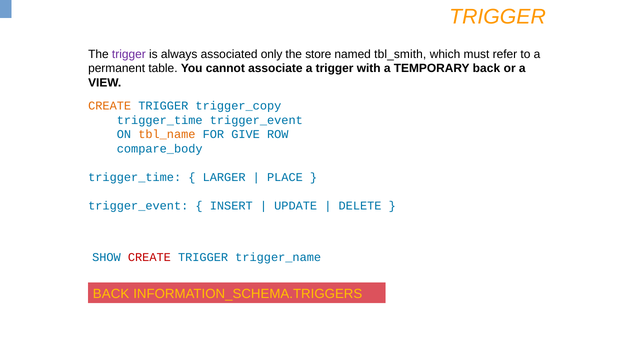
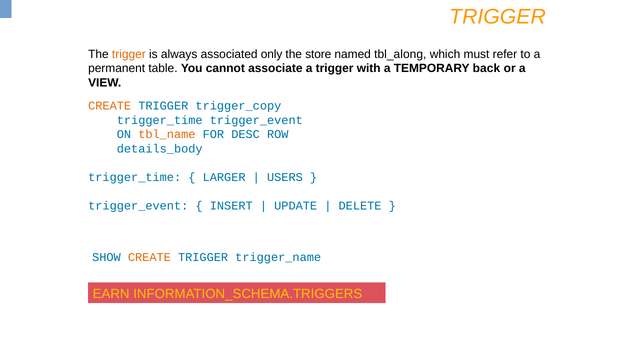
trigger colour: purple -> orange (129, 54)
tbl_smith: tbl_smith -> tbl_along (400, 54)
GIVE: GIVE -> DESC (246, 134)
compare_body: compare_body -> details_body (160, 149)
PLACE: PLACE -> USERS (285, 177)
CREATE colour: red -> orange (149, 257)
BACK: BACK -> EARN (111, 293)
